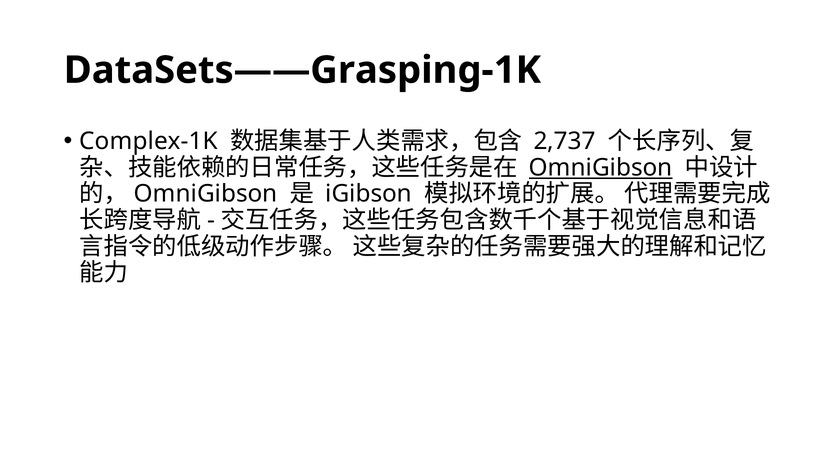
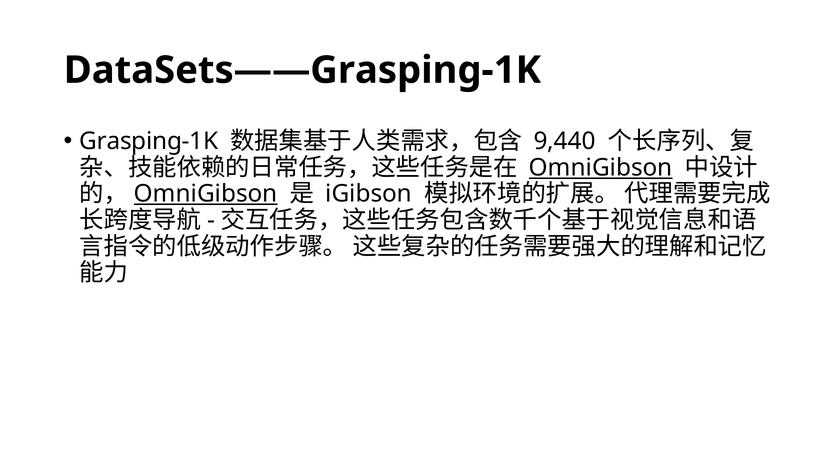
Complex-1K: Complex-1K -> Grasping-1K (149, 141)
2,737: 2,737 -> 9,440 (565, 141)
OmniGibson underline: none -> present (206, 194)
